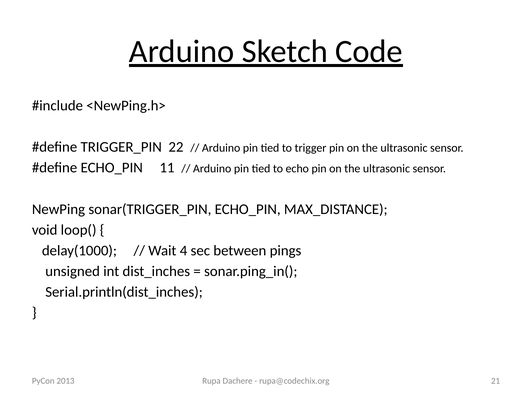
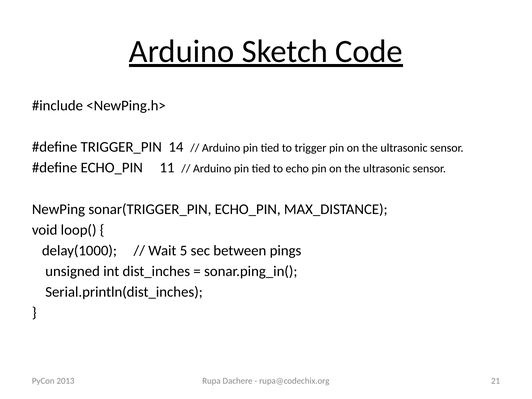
22: 22 -> 14 (176, 147)
4: 4 -> 5 (184, 251)
